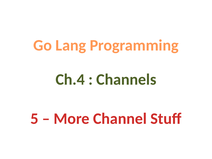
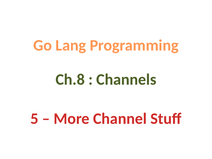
Ch.4: Ch.4 -> Ch.8 (70, 79)
